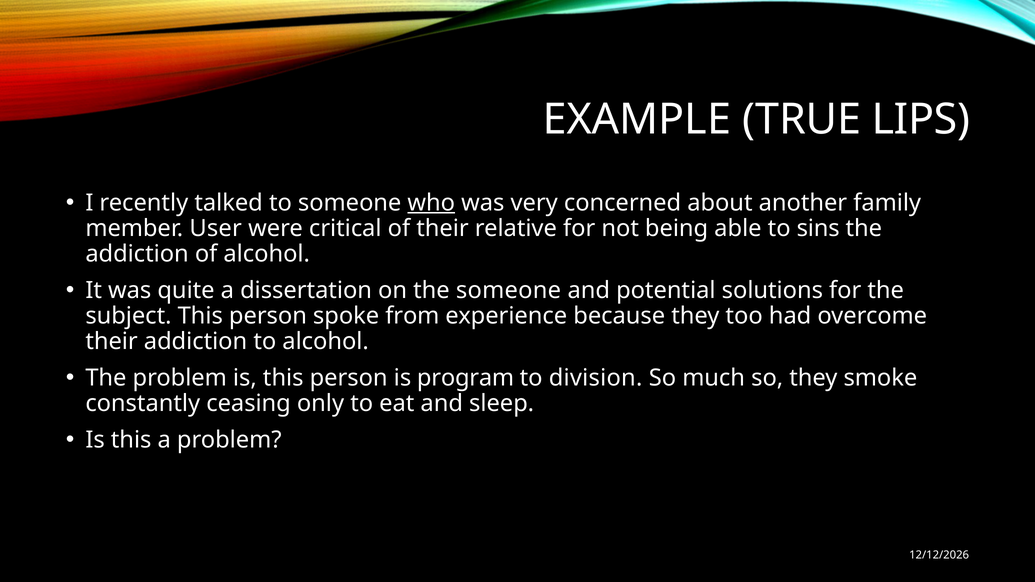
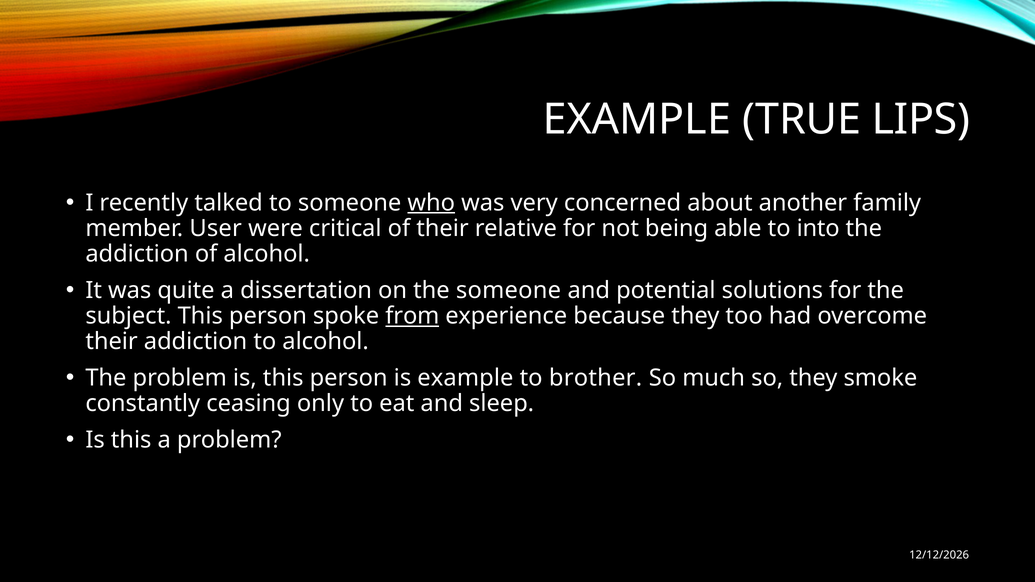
sins: sins -> into (818, 228)
from underline: none -> present (412, 316)
is program: program -> example (465, 378)
division: division -> brother (596, 378)
